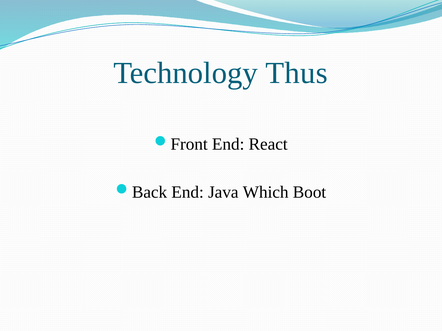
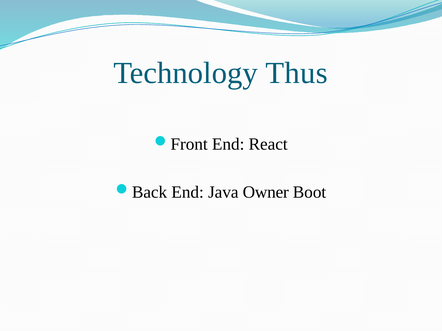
Which: Which -> Owner (266, 193)
